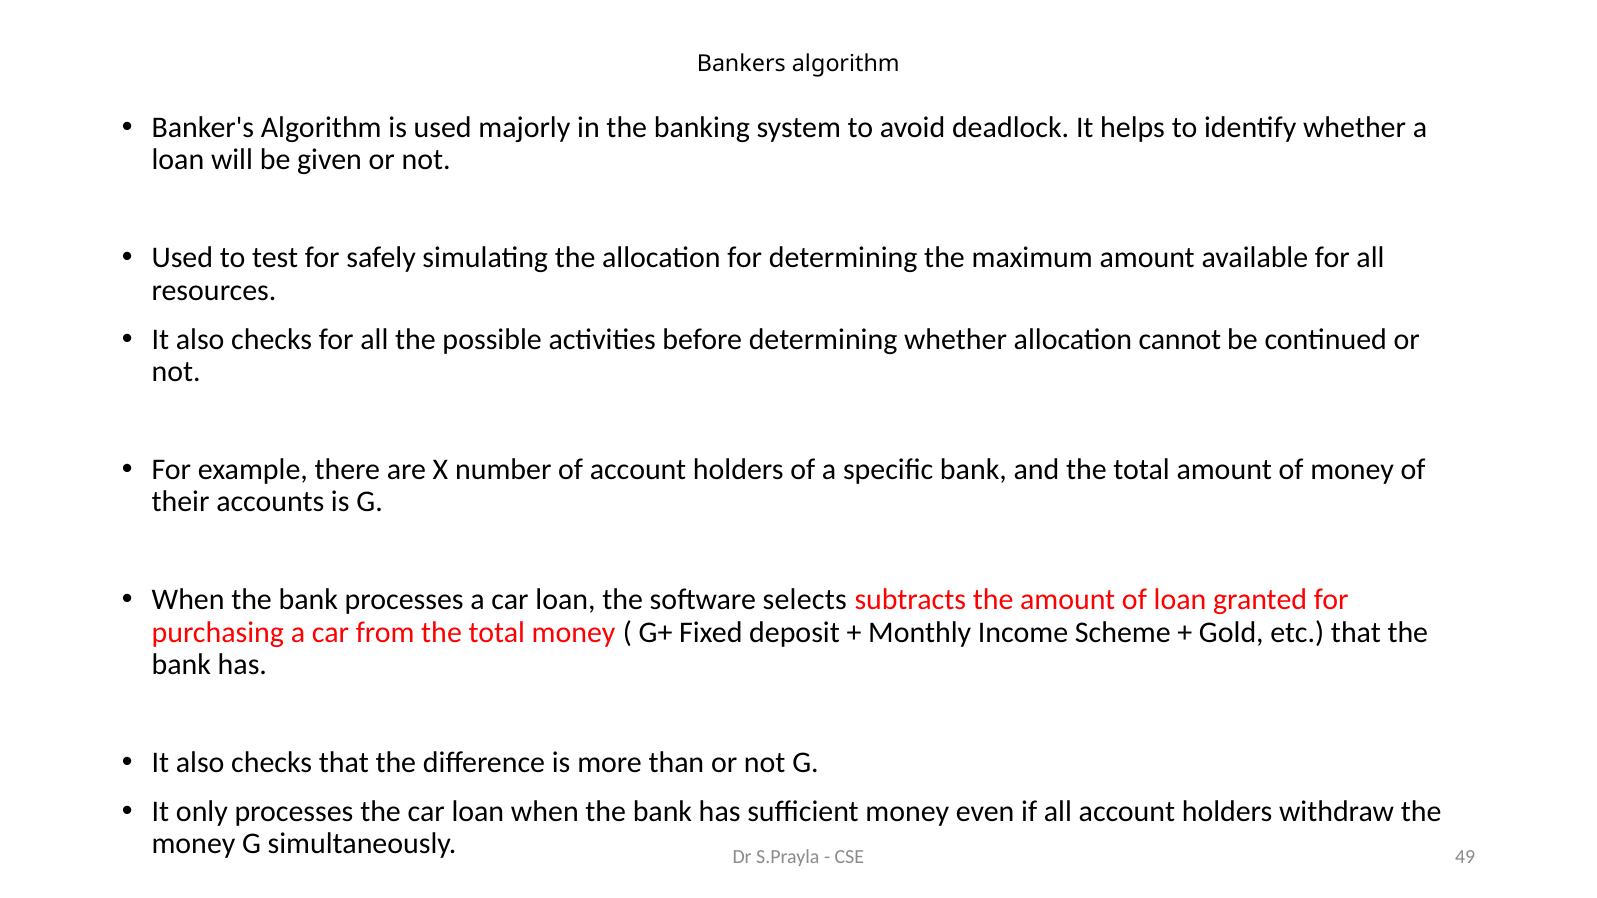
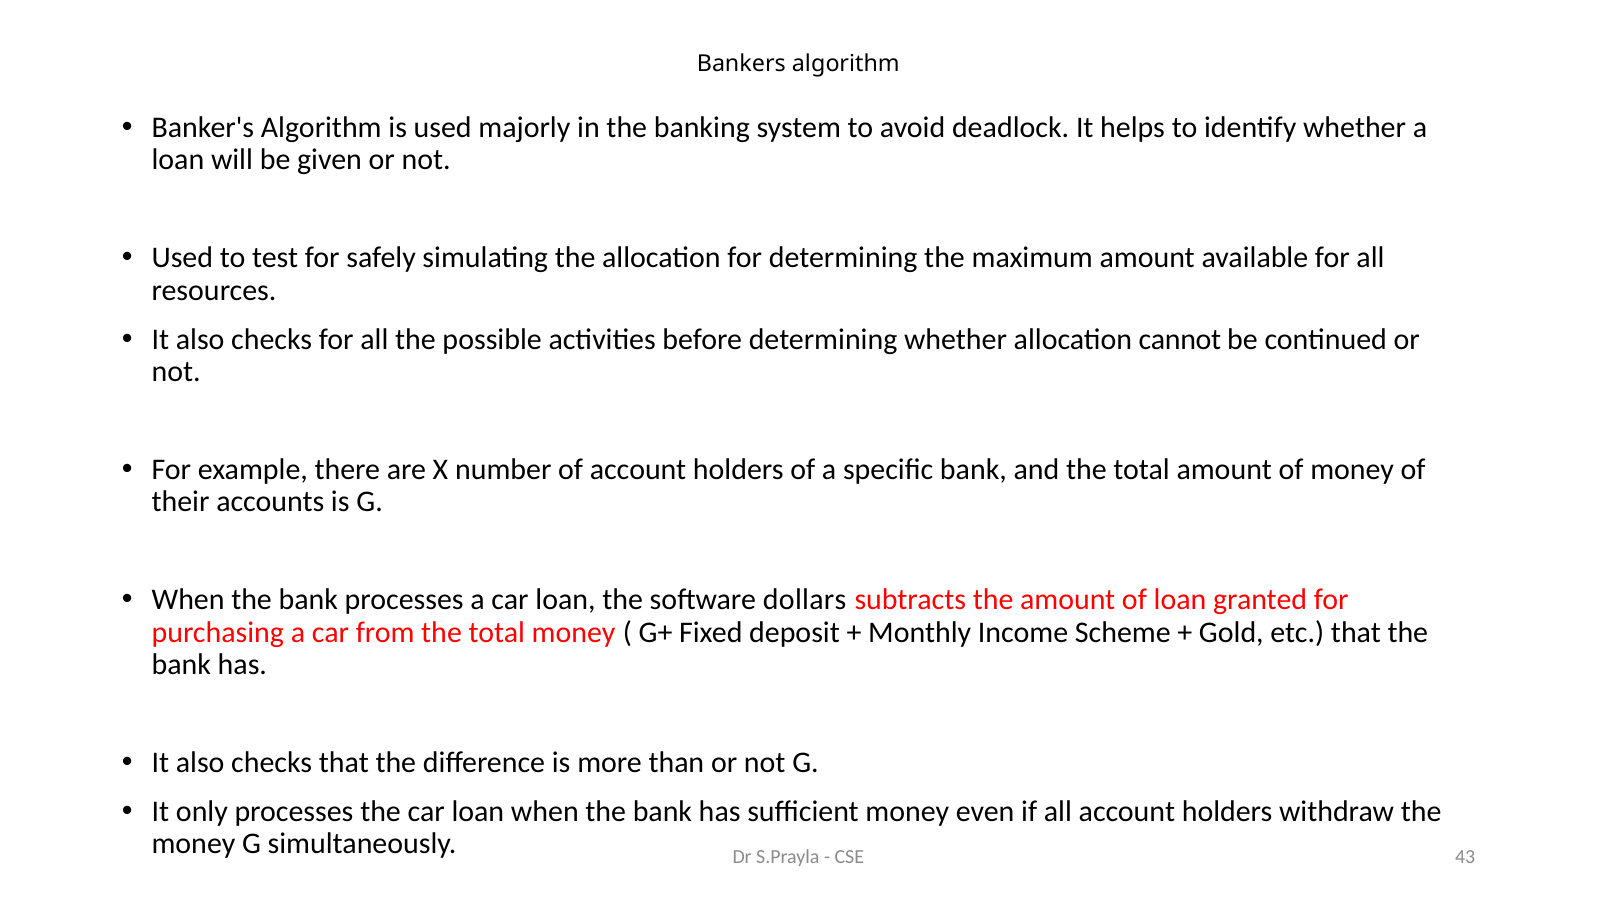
selects: selects -> dollars (805, 600)
49: 49 -> 43 (1465, 858)
